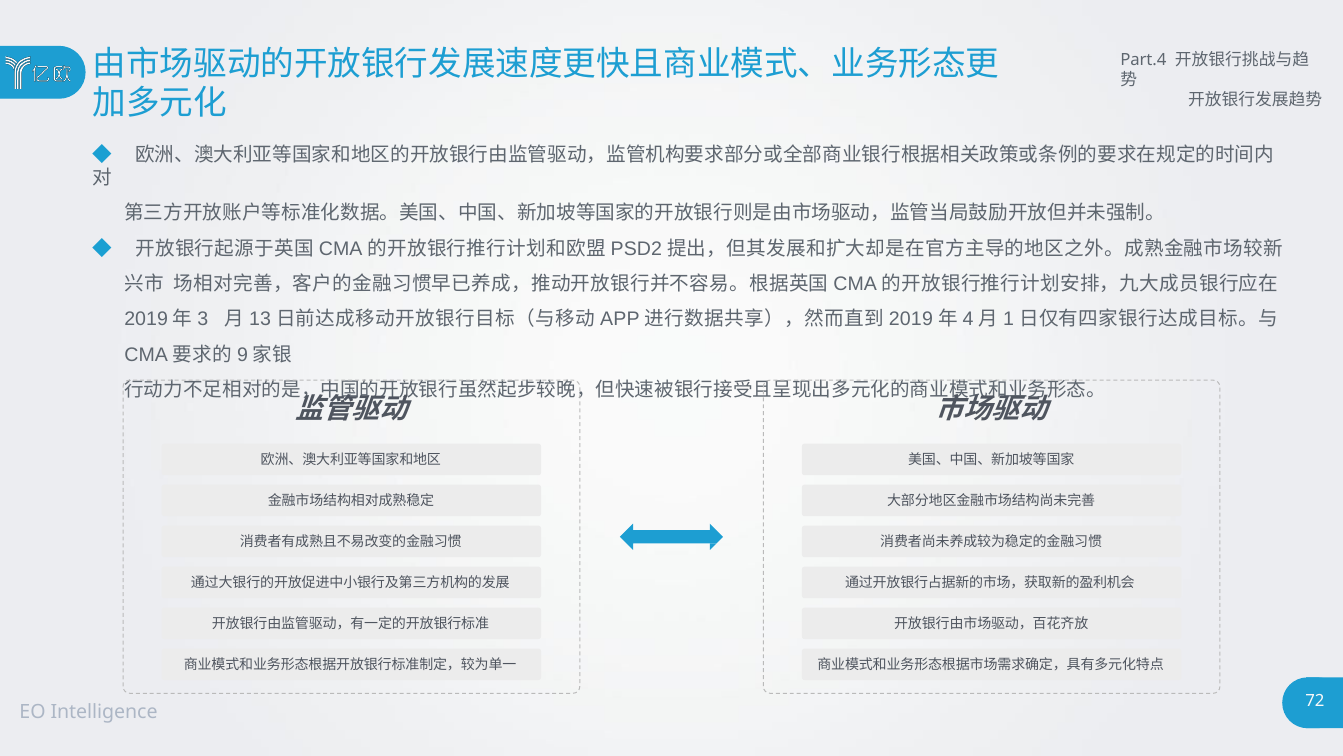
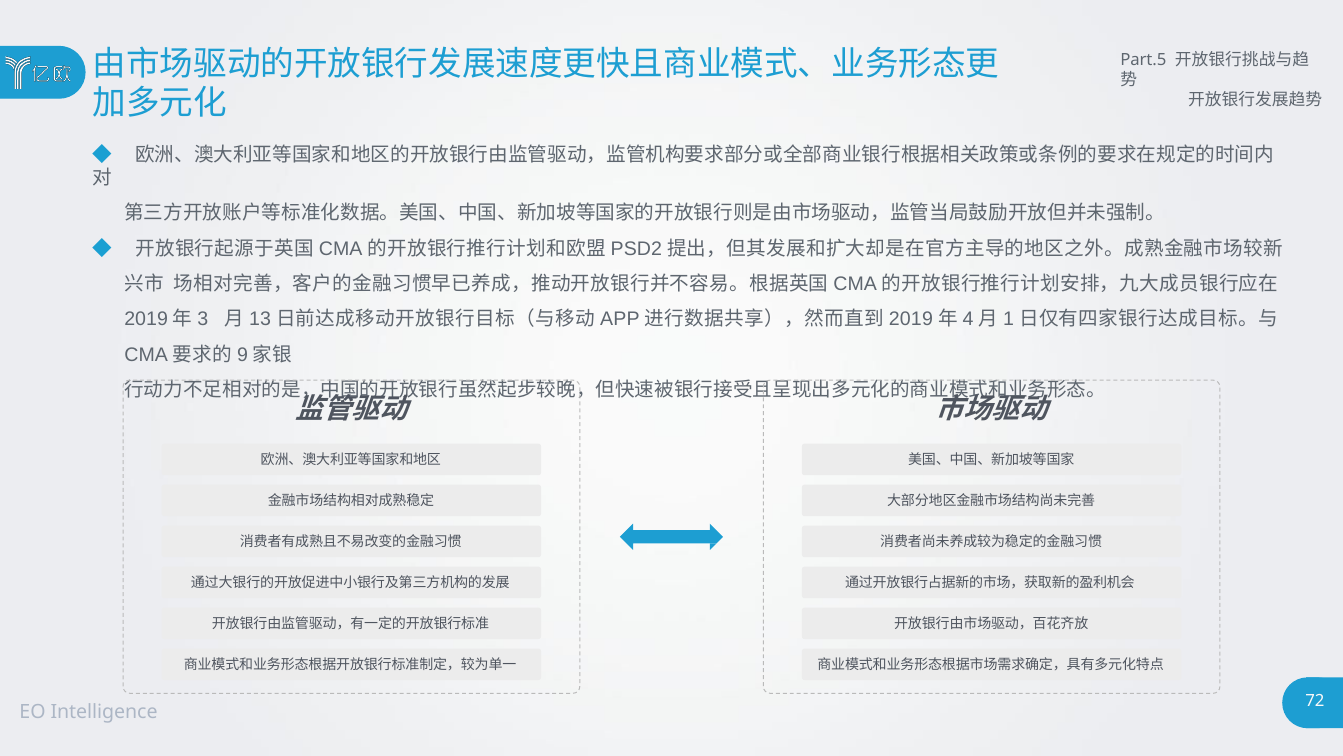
Part.4: Part.4 -> Part.5 (1143, 60)
